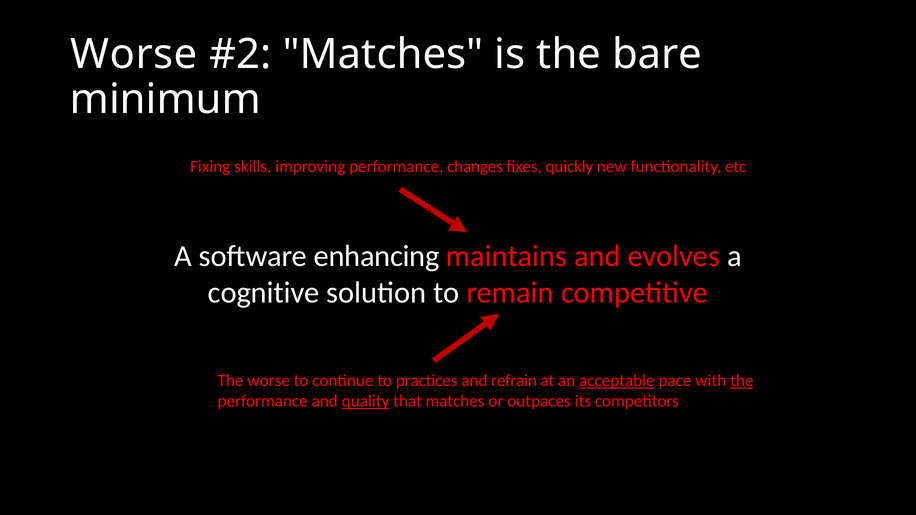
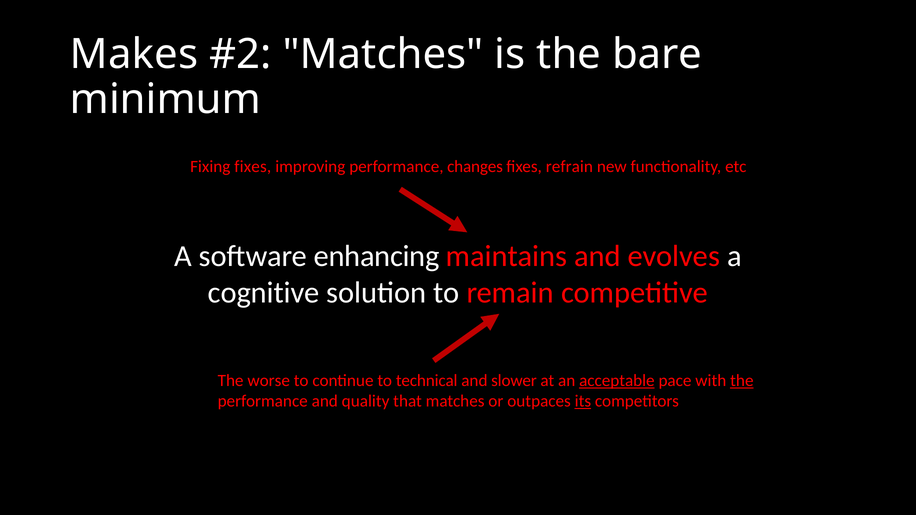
Worse: Worse -> Makes (134, 54)
Fixing skills: skills -> fixes (253, 167)
quickly: quickly -> refrain (569, 167)
practices: practices -> technical (427, 381)
refrain: refrain -> slower (514, 381)
quality underline: present -> none (366, 401)
its underline: none -> present (583, 401)
